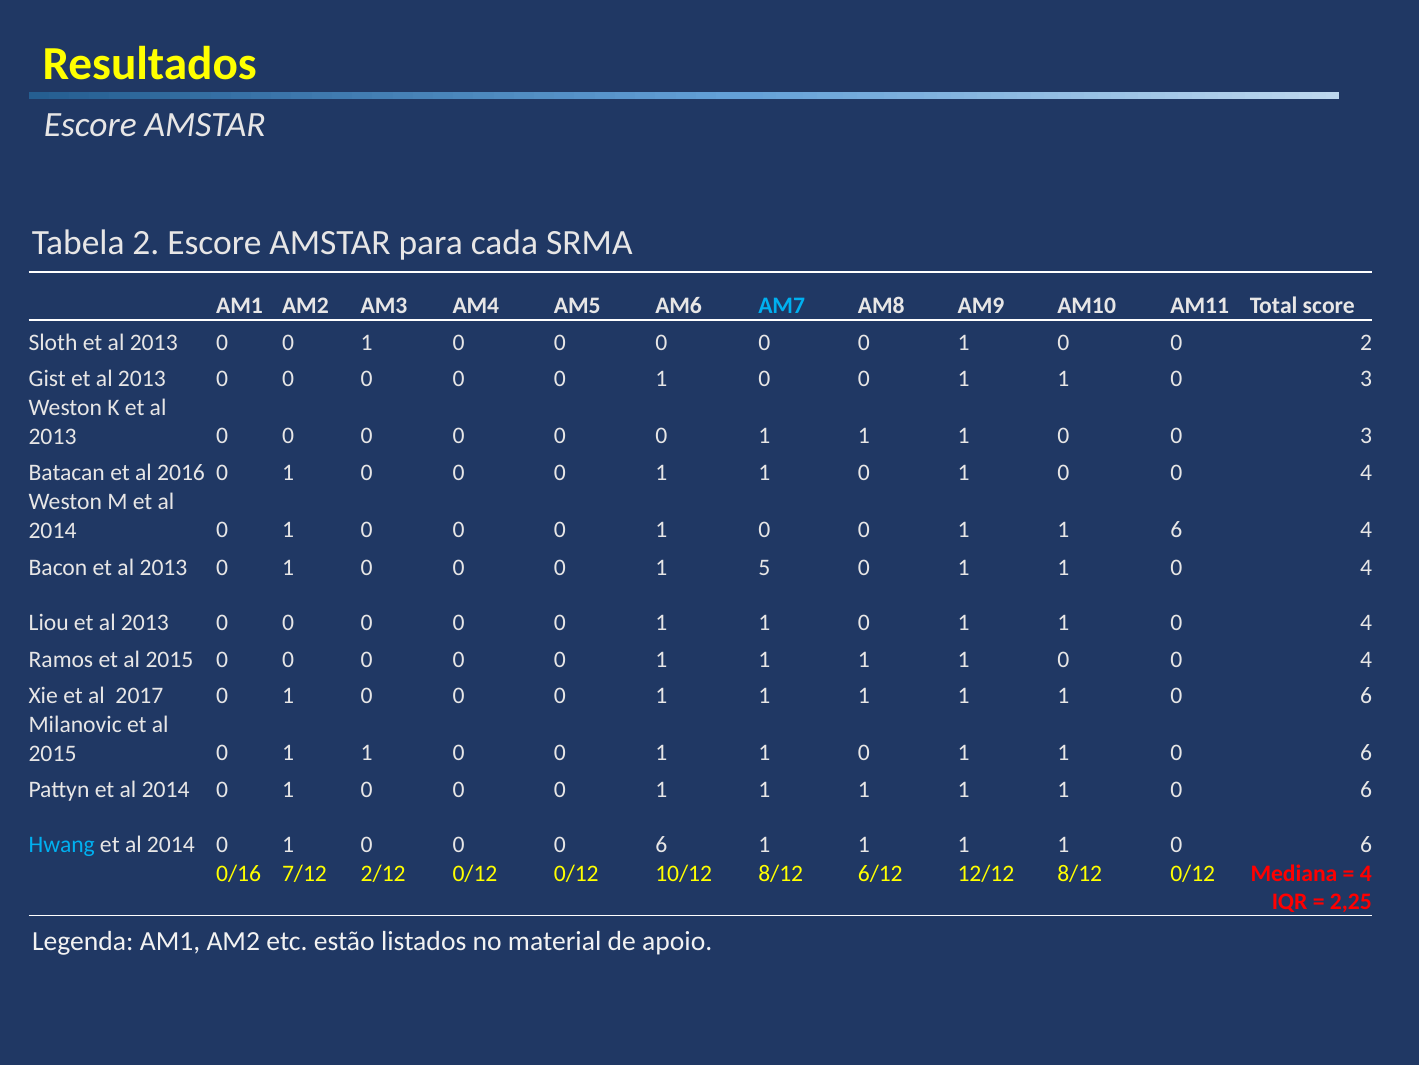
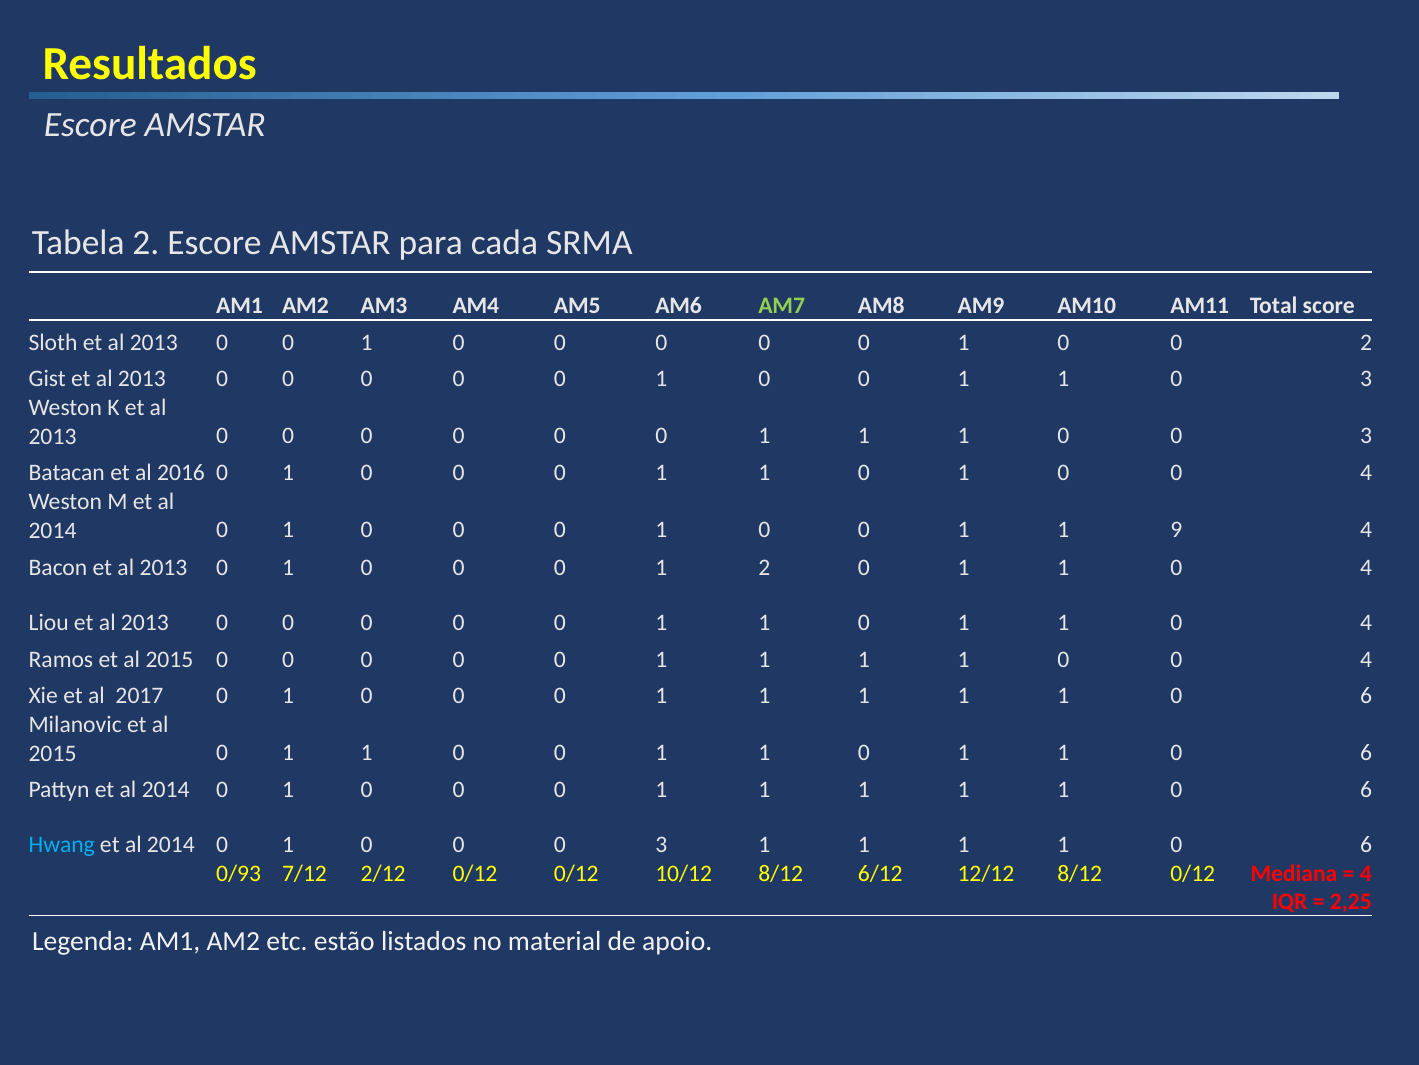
AM7 colour: light blue -> light green (782, 306)
1 6: 6 -> 9 (1176, 529)
1 5: 5 -> 2 (764, 567)
0 0 0 6: 6 -> 3 (661, 844)
0/16: 0/16 -> 0/93 (239, 873)
